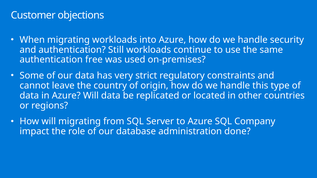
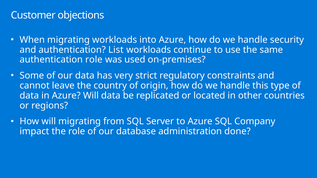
Still: Still -> List (116, 50)
authentication free: free -> role (94, 60)
